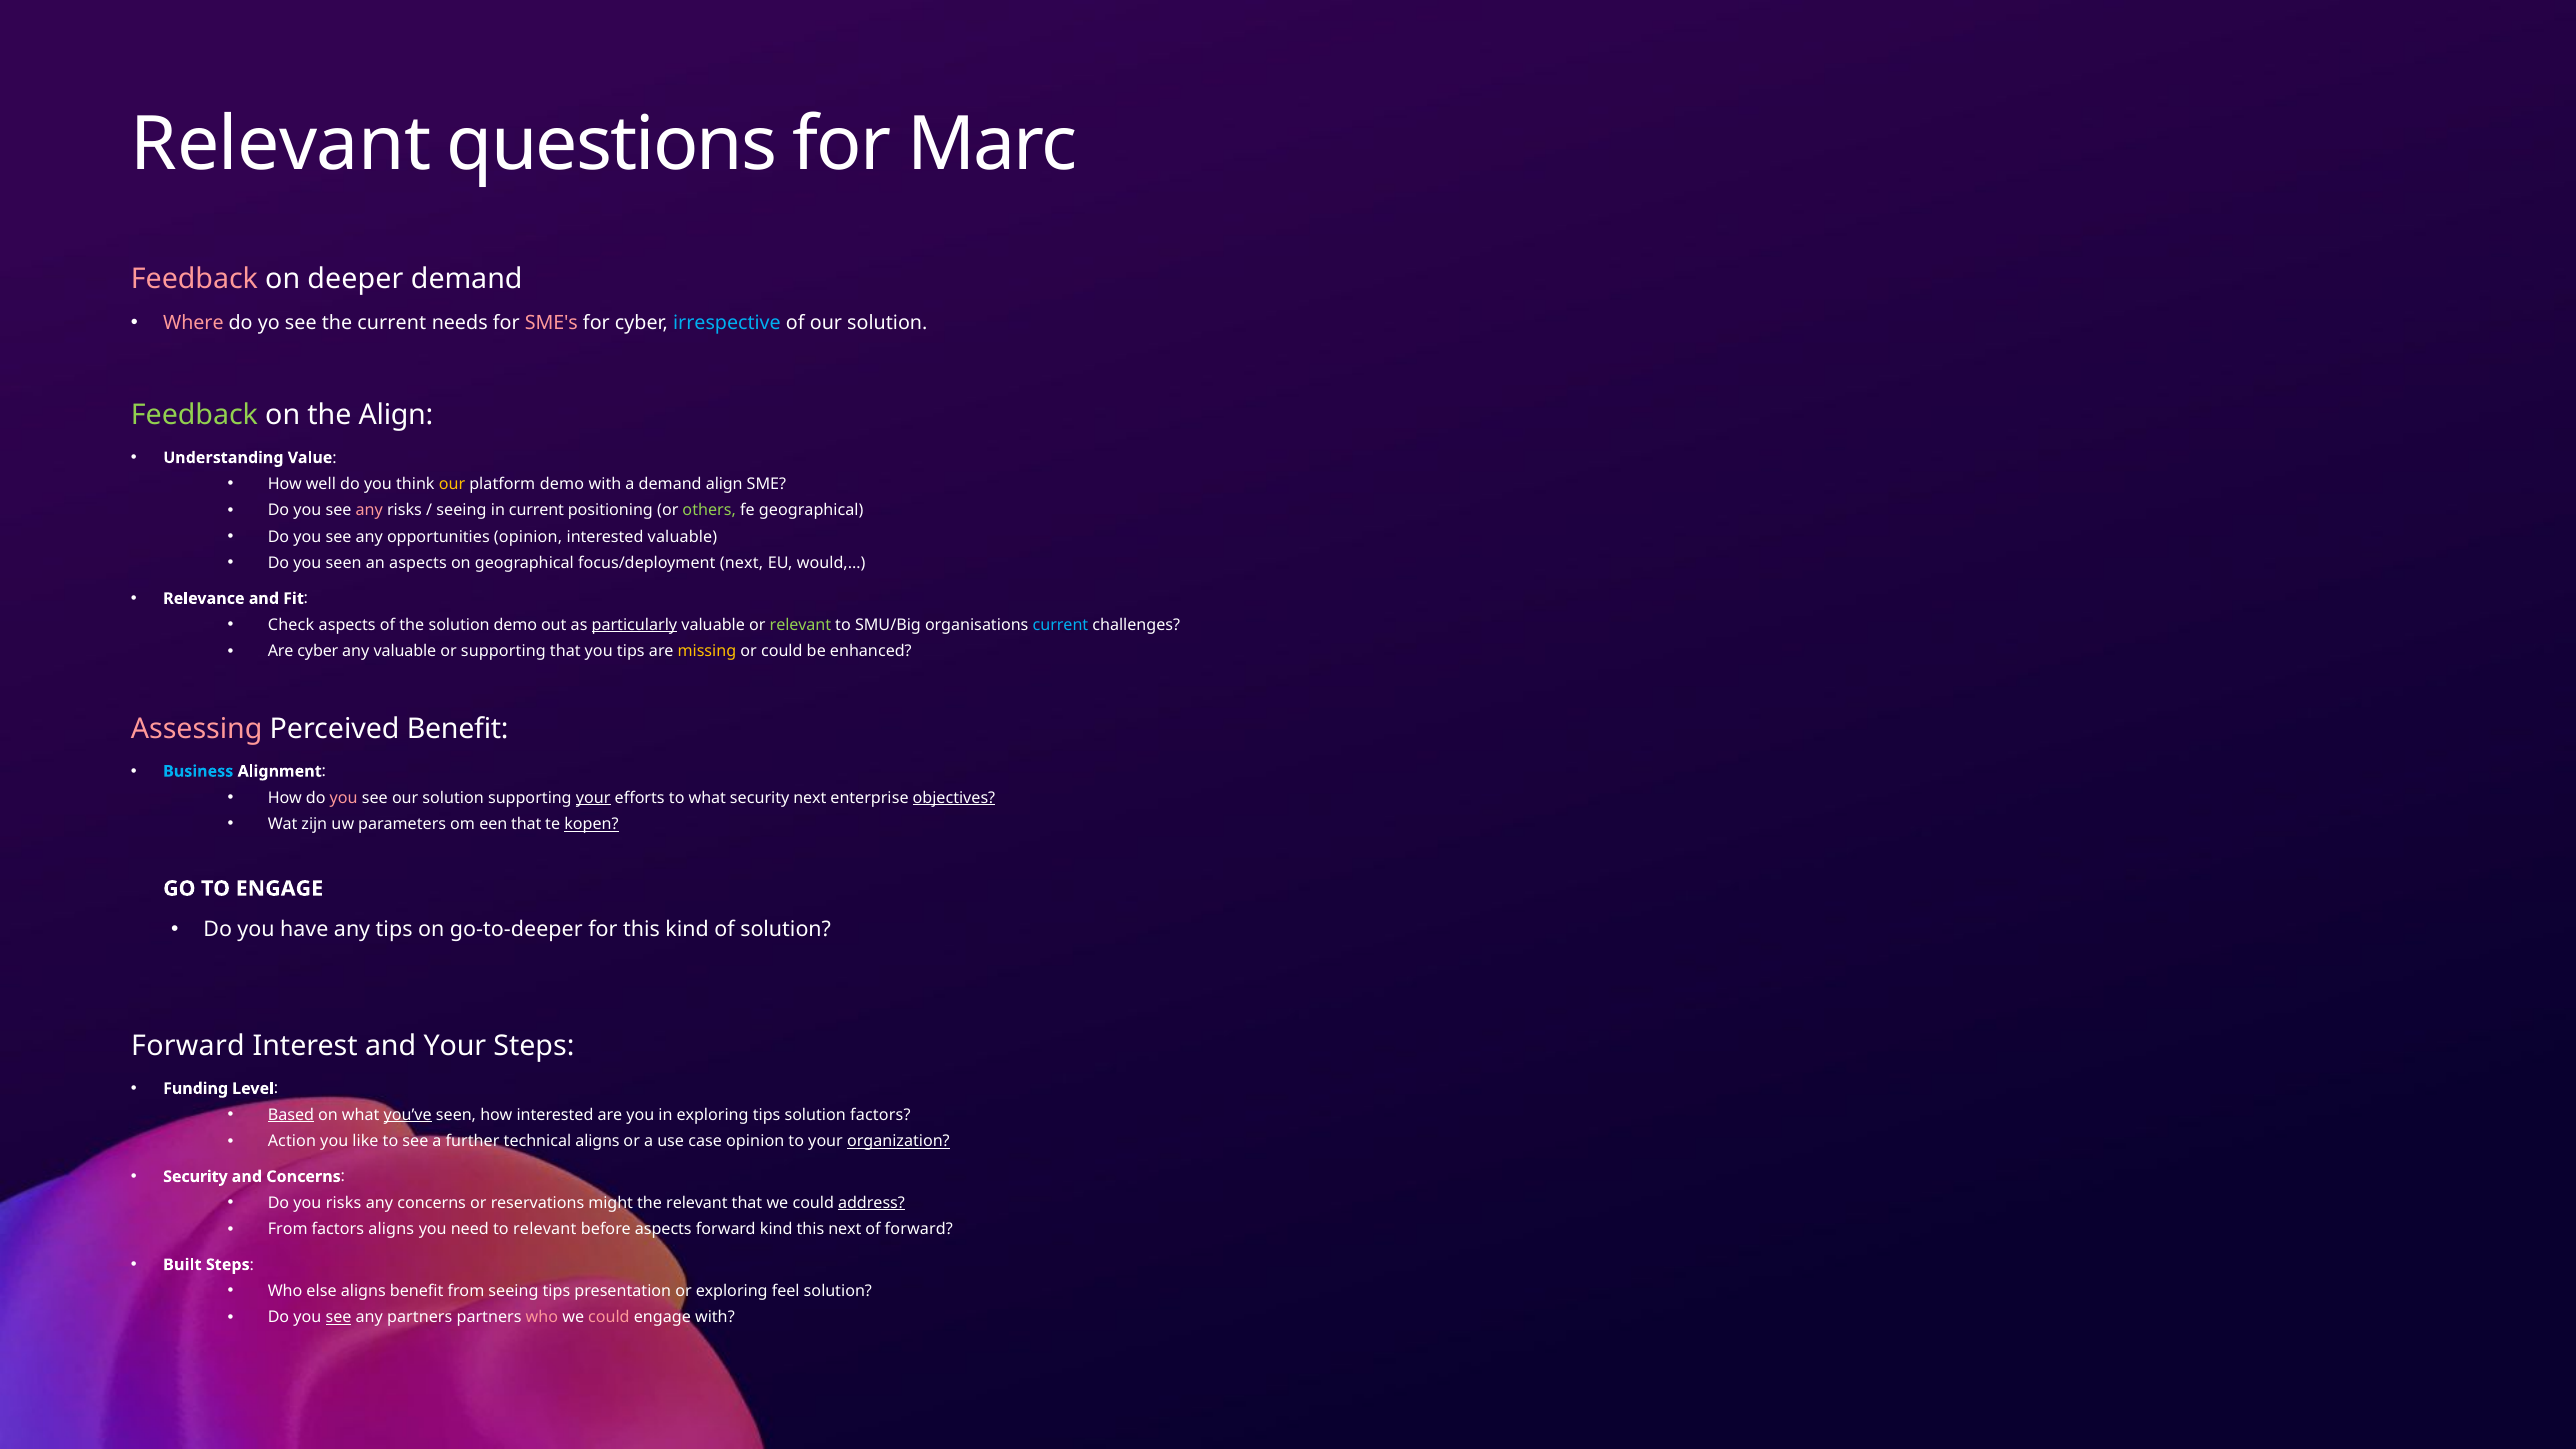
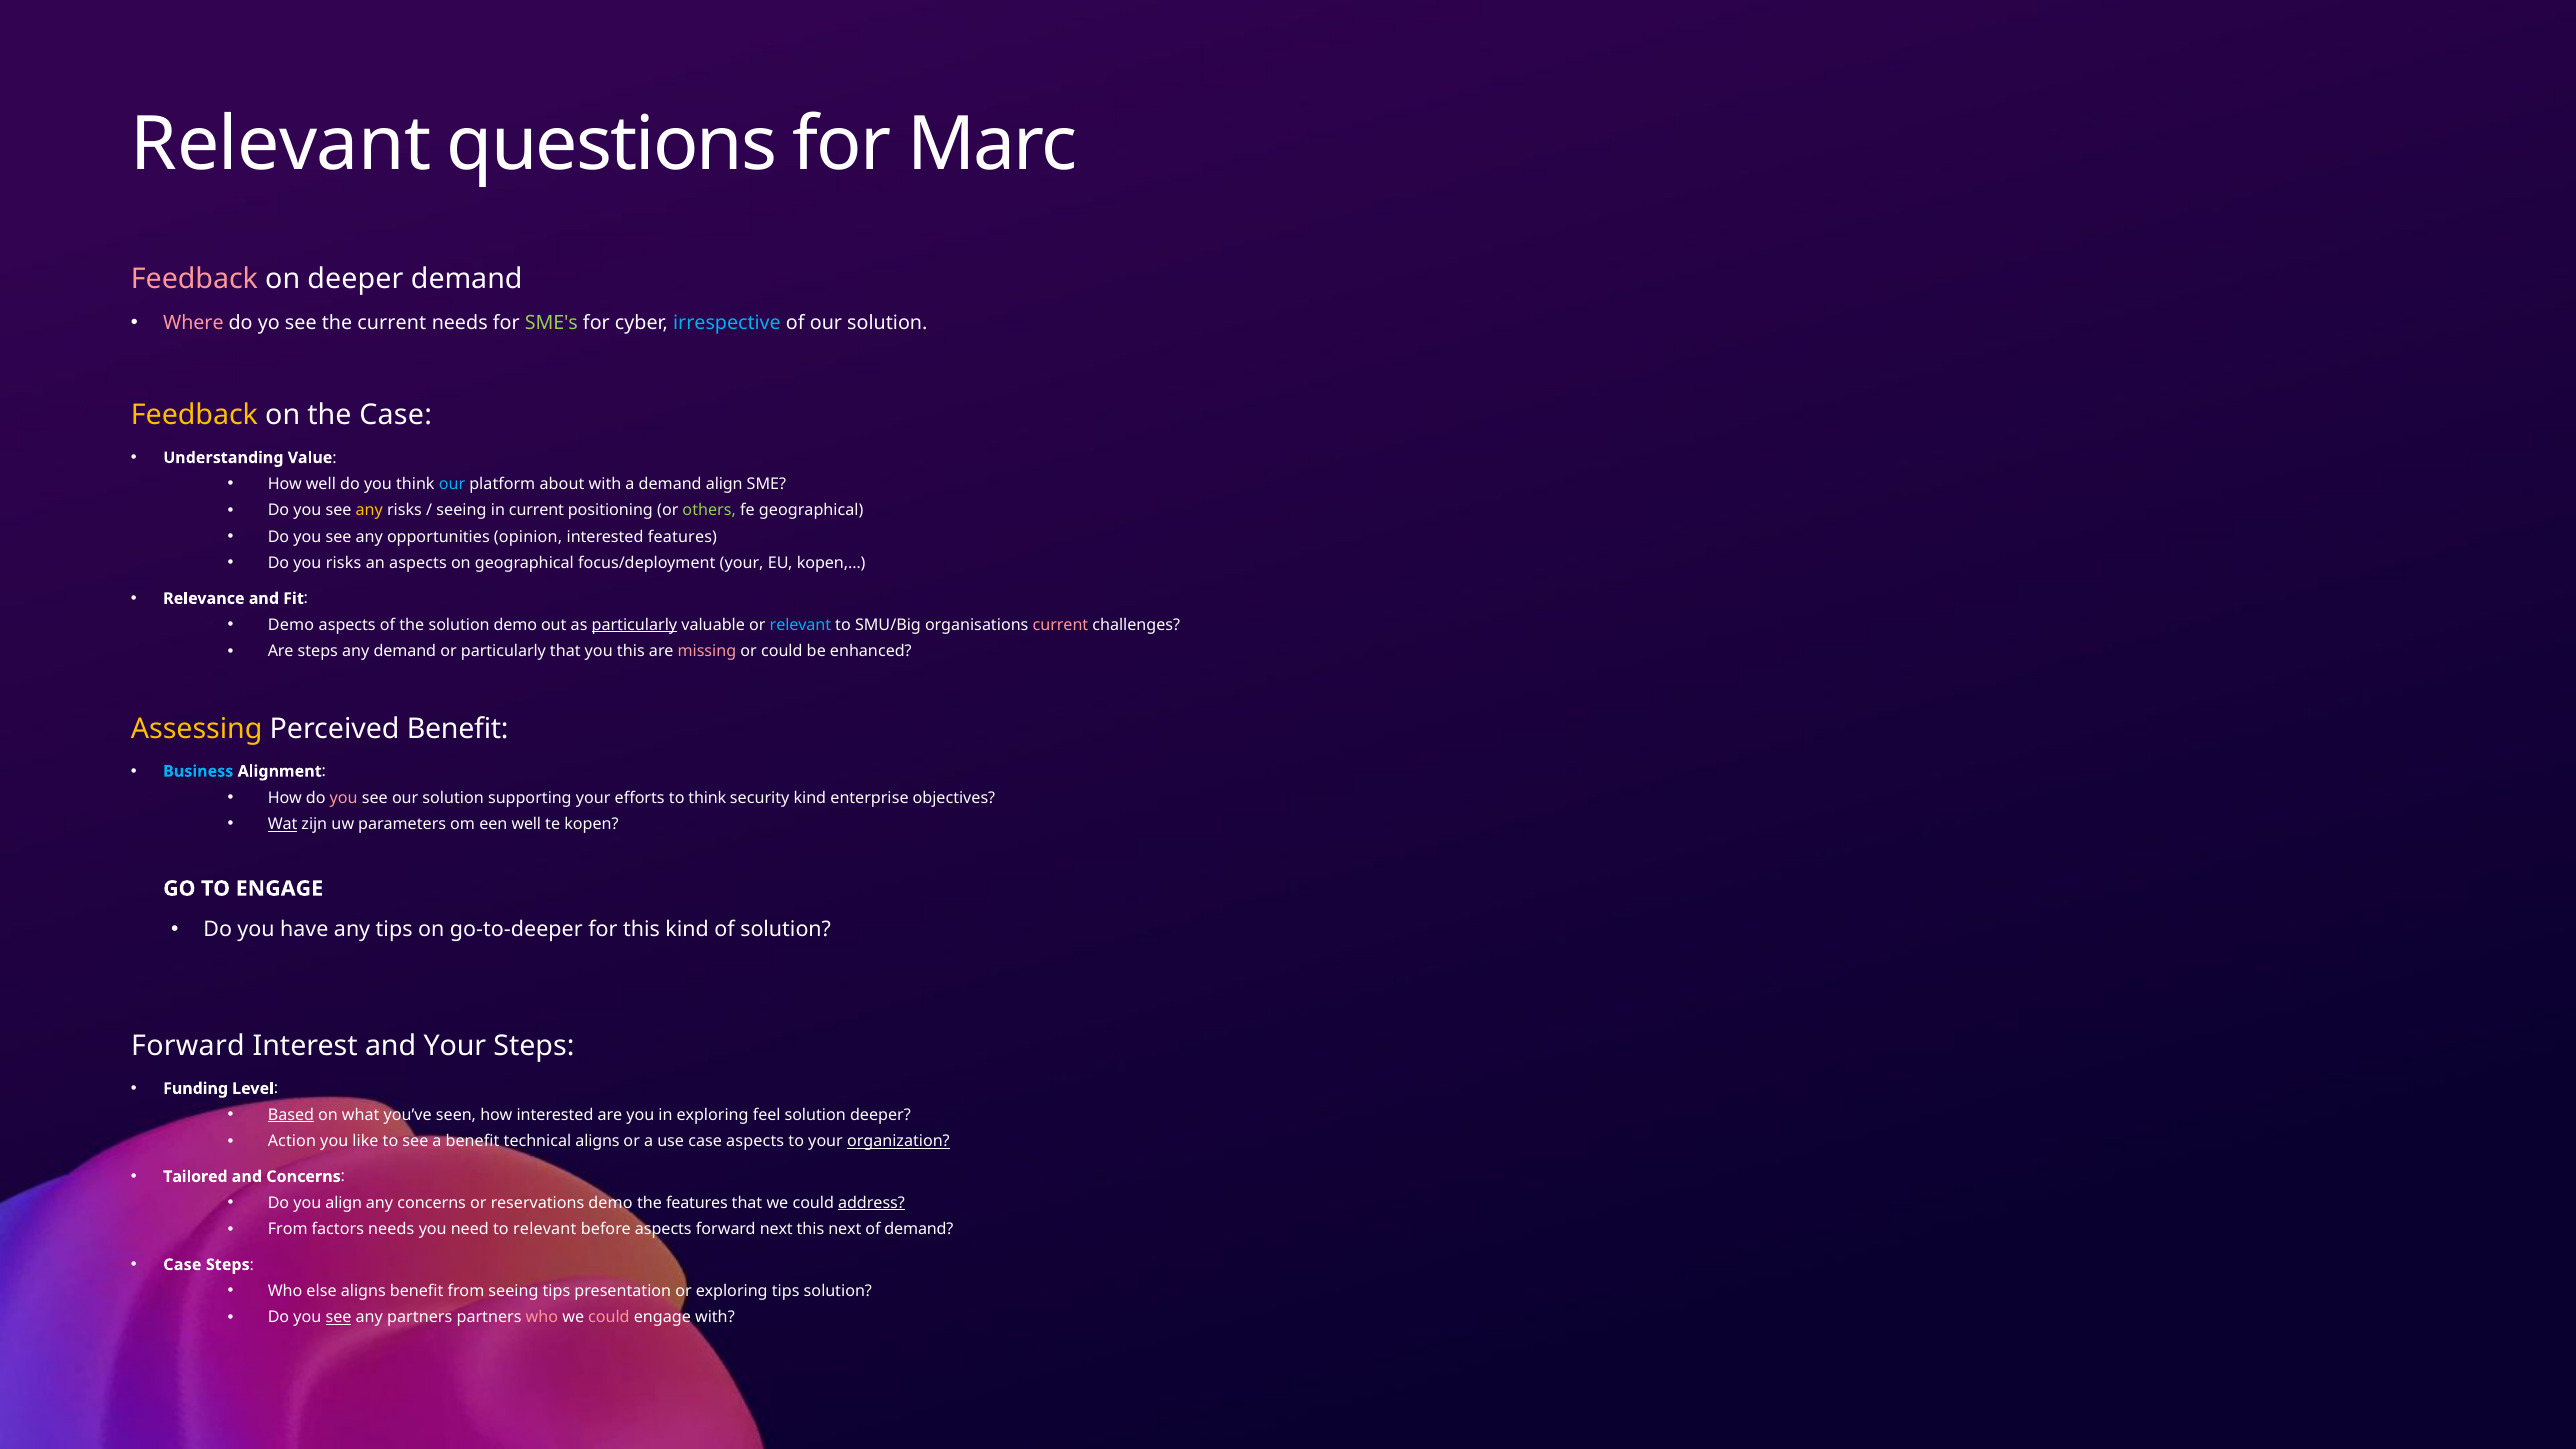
SME's colour: pink -> light green (551, 323)
Feedback colour: light green -> yellow (194, 416)
the Align: Align -> Case (396, 416)
our colour: yellow -> light blue (452, 484)
platform demo: demo -> about (562, 484)
any colour: pink -> yellow (369, 510)
interested valuable: valuable -> features (682, 537)
you seen: seen -> risks (344, 563)
focus/deployment next: next -> your (742, 563)
would,…: would,… -> kopen,… (831, 563)
Check: Check -> Demo (291, 625)
relevant colour: light green -> light blue (800, 625)
current colour: light blue -> pink (1060, 625)
Are cyber: cyber -> steps (318, 651)
any valuable: valuable -> demand (405, 651)
or supporting: supporting -> particularly (503, 651)
you tips: tips -> this (631, 651)
missing colour: yellow -> pink (707, 651)
Assessing colour: pink -> yellow (197, 729)
your underline: present -> none (593, 798)
to what: what -> think (707, 798)
security next: next -> kind (810, 798)
objectives underline: present -> none (954, 798)
Wat underline: none -> present (283, 824)
een that: that -> well (526, 824)
kopen underline: present -> none (591, 824)
you’ve underline: present -> none (408, 1115)
exploring tips: tips -> feel (767, 1115)
solution factors: factors -> deeper (880, 1115)
a further: further -> benefit (473, 1141)
case opinion: opinion -> aspects (755, 1141)
Security: Security -> Tailored (195, 1177)
you risks: risks -> align (344, 1203)
reservations might: might -> demo (611, 1203)
the relevant: relevant -> features (697, 1203)
factors aligns: aligns -> needs (391, 1229)
forward kind: kind -> next (776, 1229)
of forward: forward -> demand (919, 1229)
Built: Built -> Case (182, 1265)
exploring feel: feel -> tips (786, 1291)
